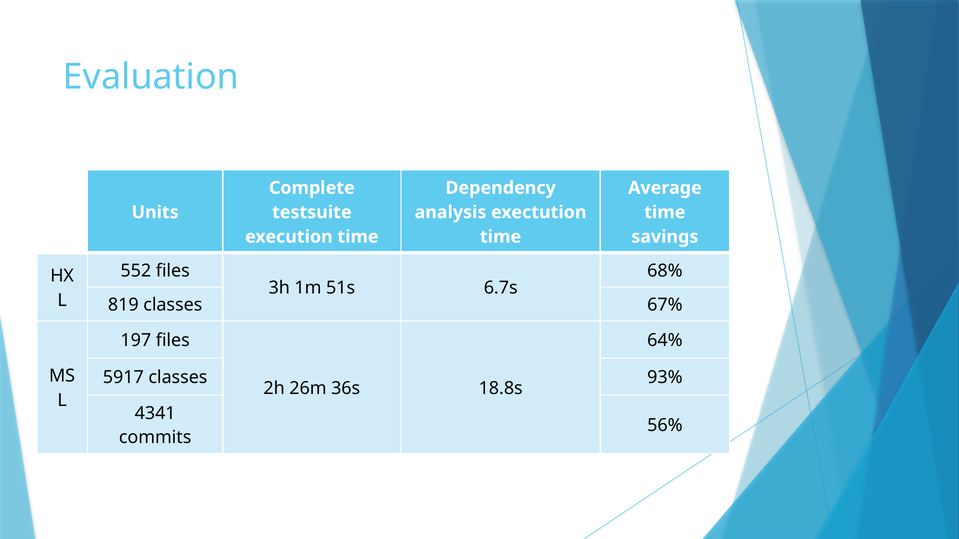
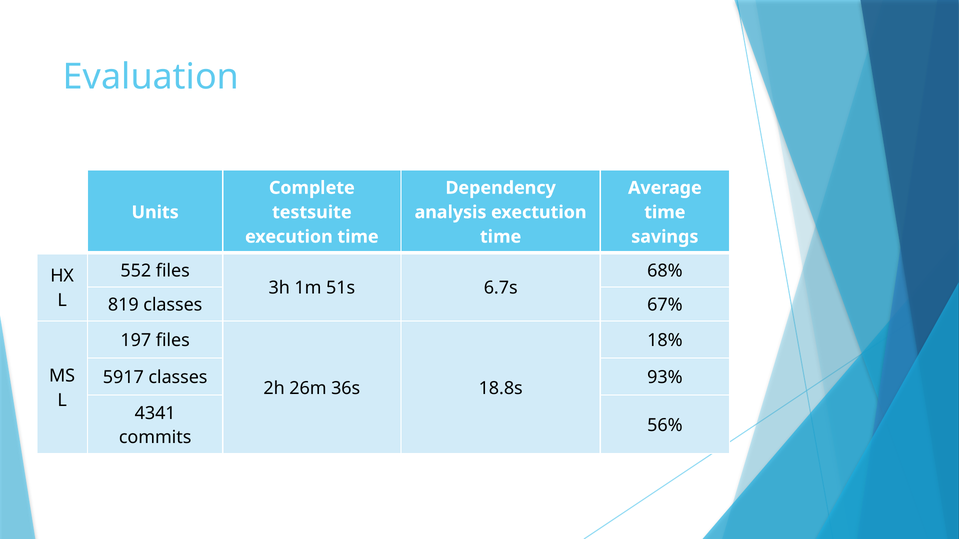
64%: 64% -> 18% (665, 341)
